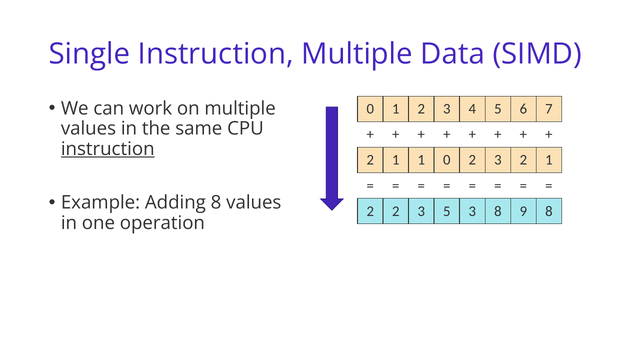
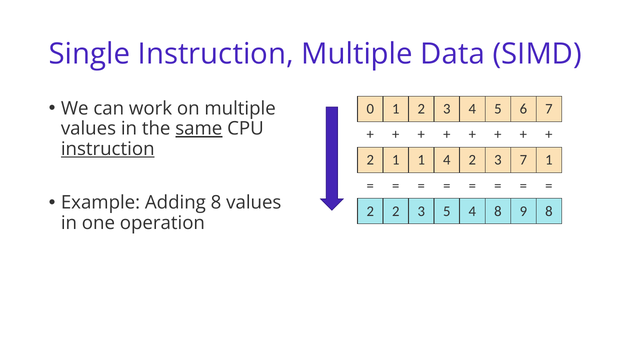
same underline: none -> present (199, 129)
1 0: 0 -> 4 (447, 160)
3 2: 2 -> 7 (523, 160)
5 3: 3 -> 4 (472, 211)
